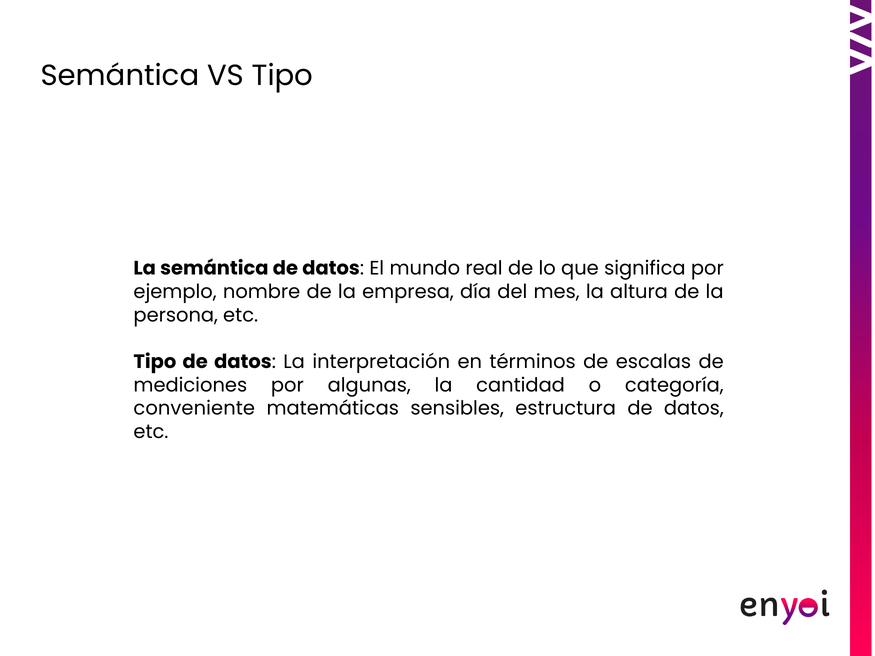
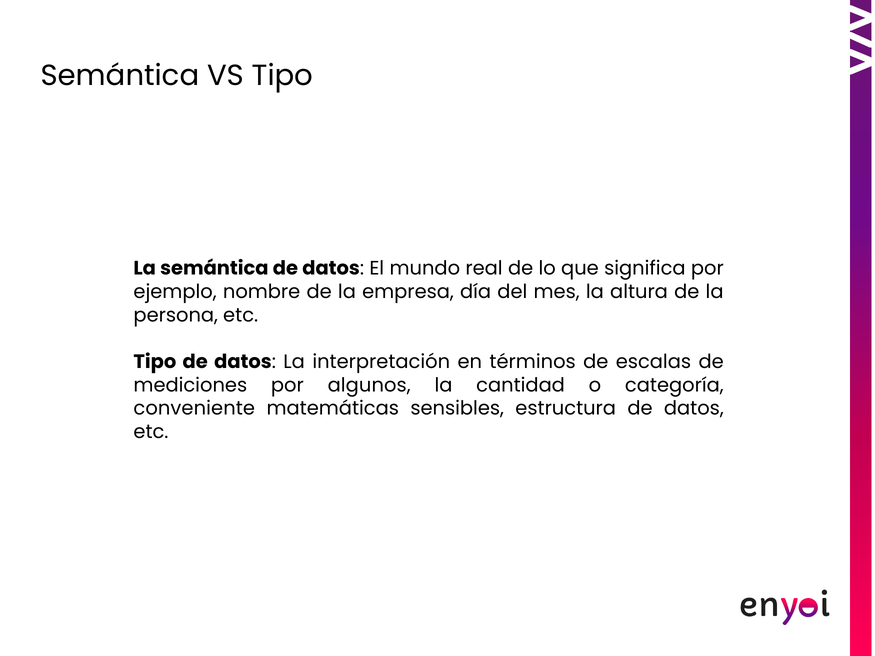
algunas: algunas -> algunos (369, 385)
